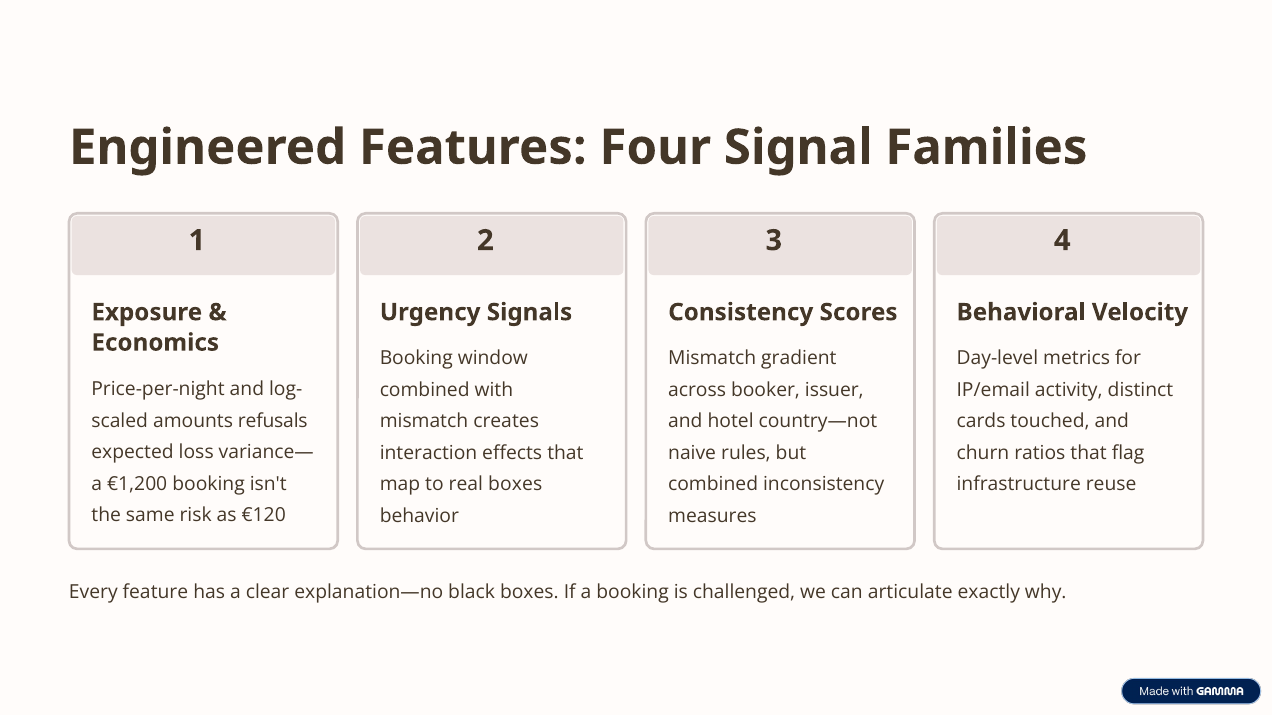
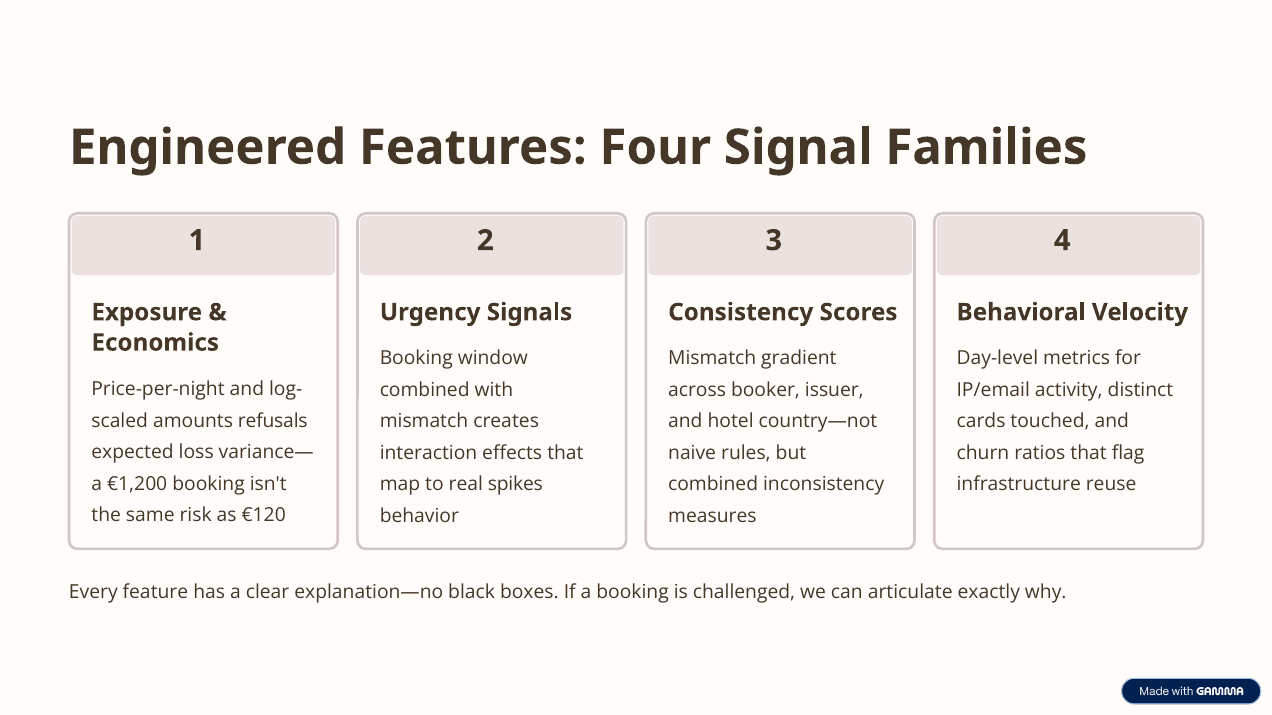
real boxes: boxes -> spikes (515, 485)
